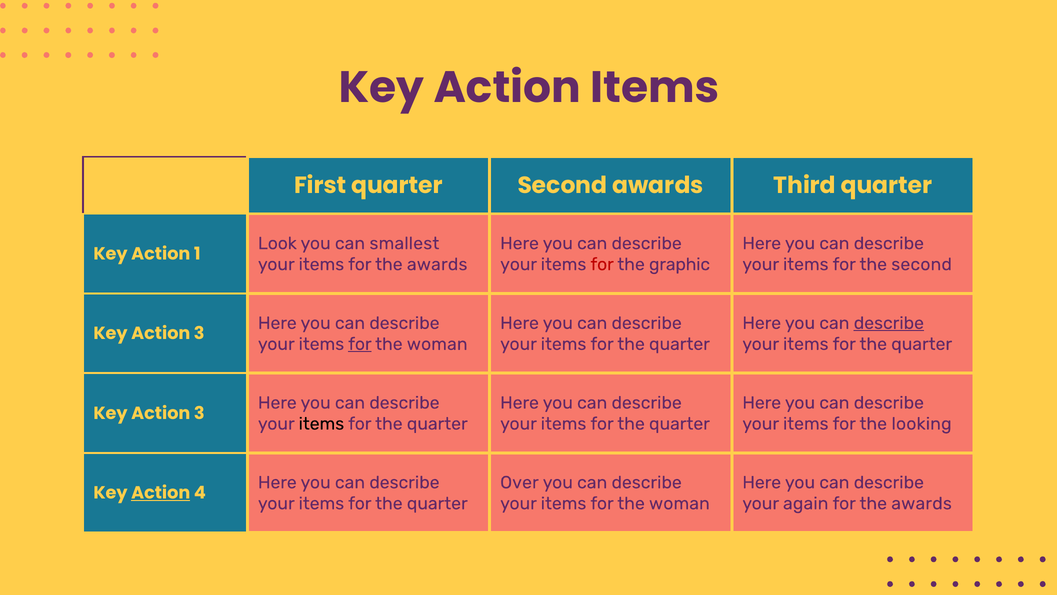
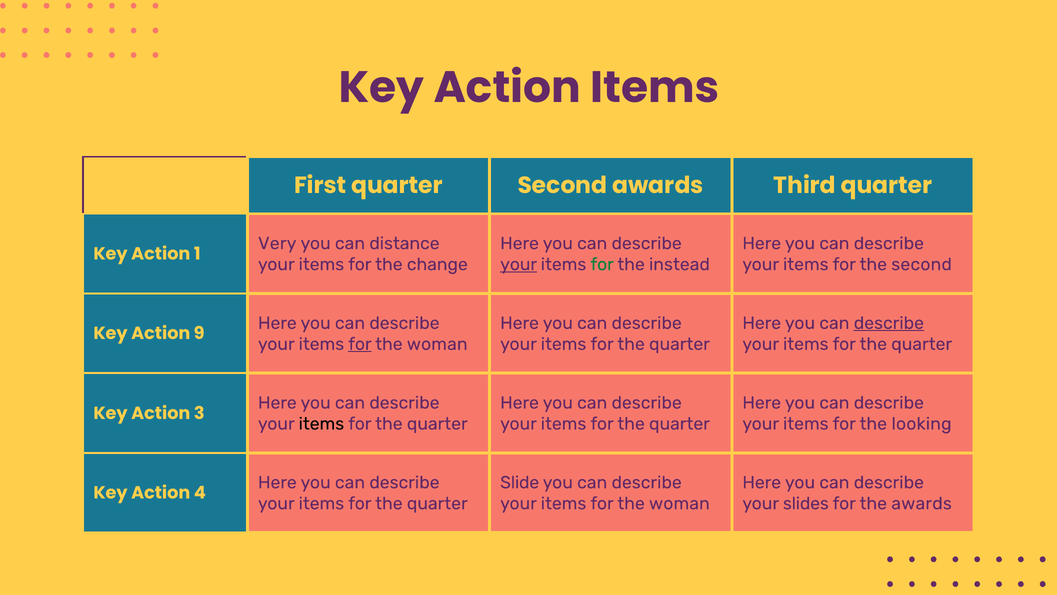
Look: Look -> Very (277, 243)
smallest: smallest -> distance (404, 243)
items for the awards: awards -> change (437, 264)
your underline: none -> present (519, 264)
for colour: red -> green (602, 264)
graphic: graphic -> instead (679, 264)
3: 3 -> 9 (199, 333)
Over: Over -> Slide (520, 482)
Action underline: present -> none (161, 493)
again: again -> slides (806, 503)
